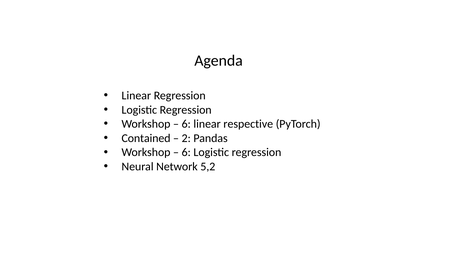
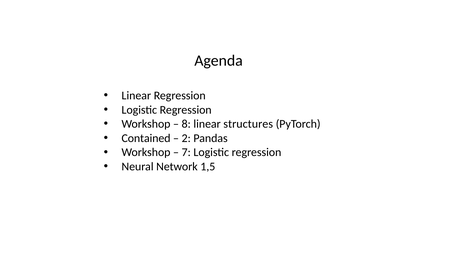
6: 6 -> 8 (186, 124)
respective: respective -> structures (248, 124)
6: 6 -> 7 (186, 152)
5,2: 5,2 -> 1,5 (208, 167)
